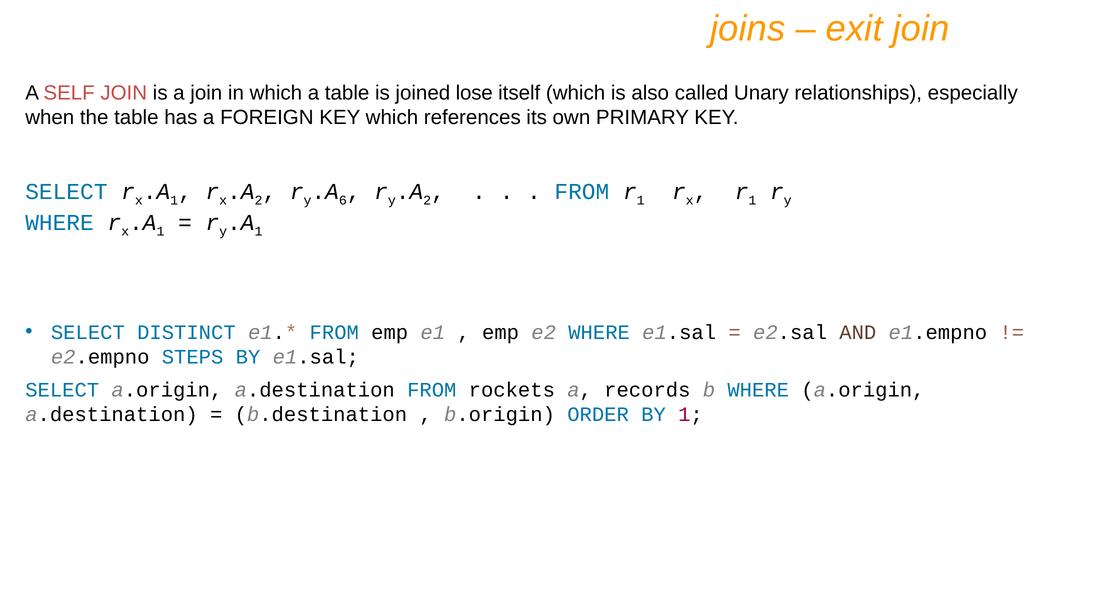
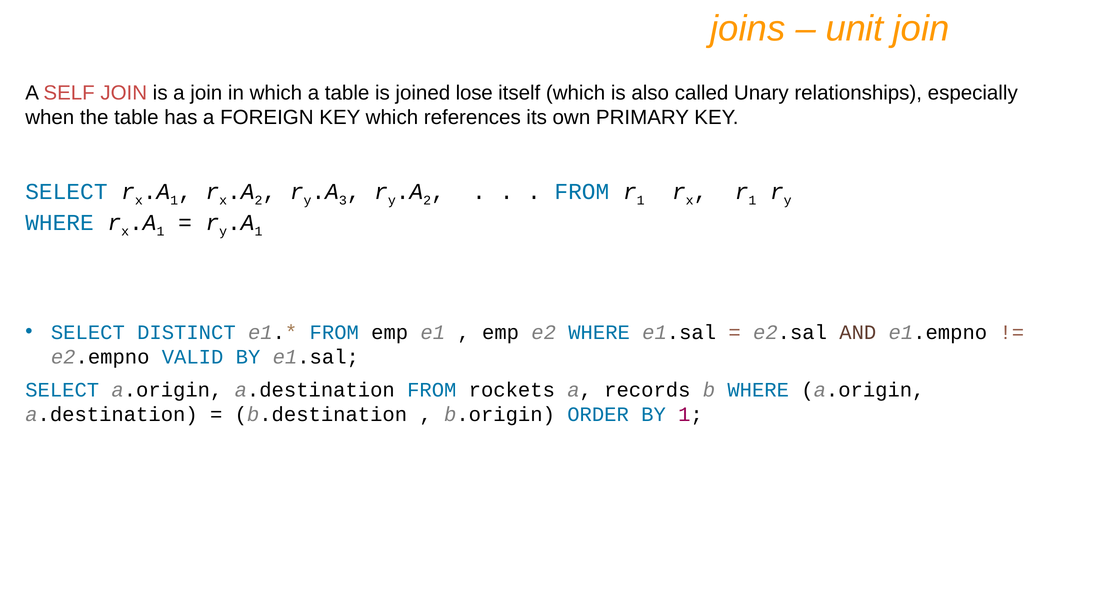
exit: exit -> unit (854, 28)
6: 6 -> 3 (343, 200)
STEPS: STEPS -> VALID (193, 357)
